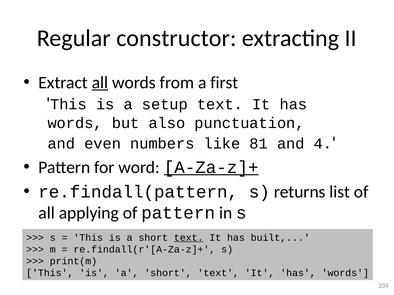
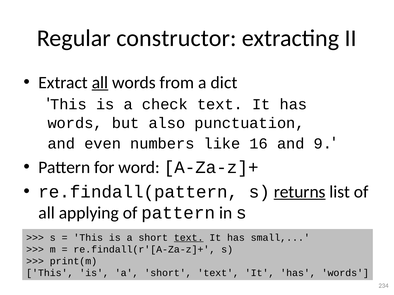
first: first -> dict (224, 83)
setup: setup -> check (165, 104)
81: 81 -> 16 (259, 144)
4: 4 -> 9 (323, 144)
A-Za-z]+ underline: present -> none (211, 168)
returns underline: none -> present (300, 192)
built: built -> small (280, 238)
